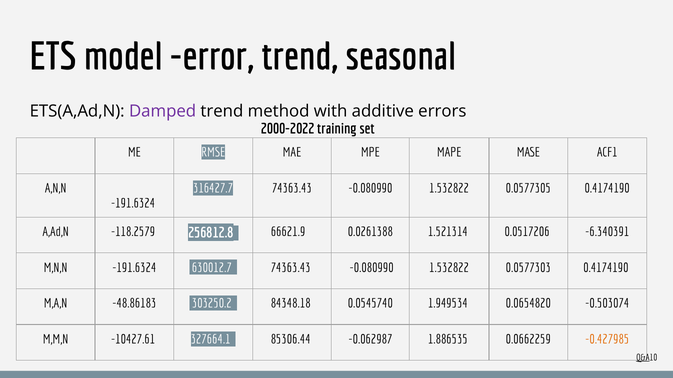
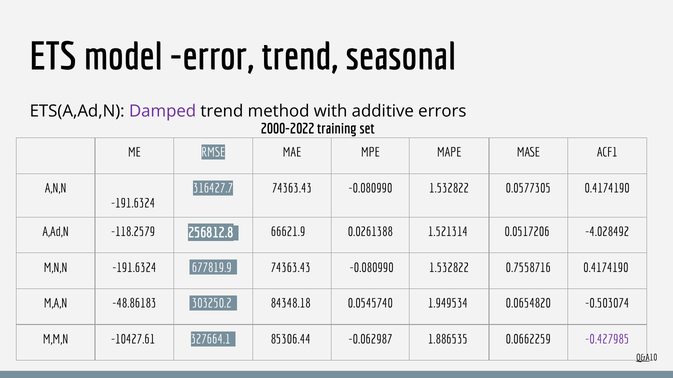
-6.340391: -6.340391 -> -4.028492 (607, 232)
630012.7: 630012.7 -> 677819.9 (212, 268)
0.0577303: 0.0577303 -> 0.7558716 (528, 268)
-0.427985 colour: orange -> purple (607, 340)
